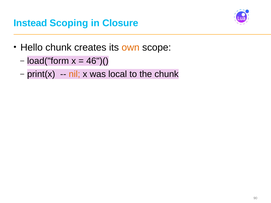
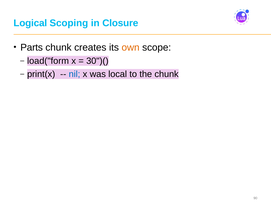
Instead: Instead -> Logical (30, 23)
Hello: Hello -> Parts (32, 47)
46")(: 46")( -> 30")( (97, 61)
nil colour: orange -> blue (74, 74)
